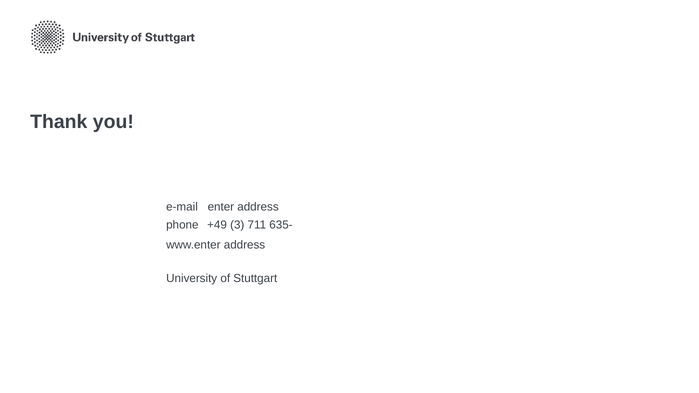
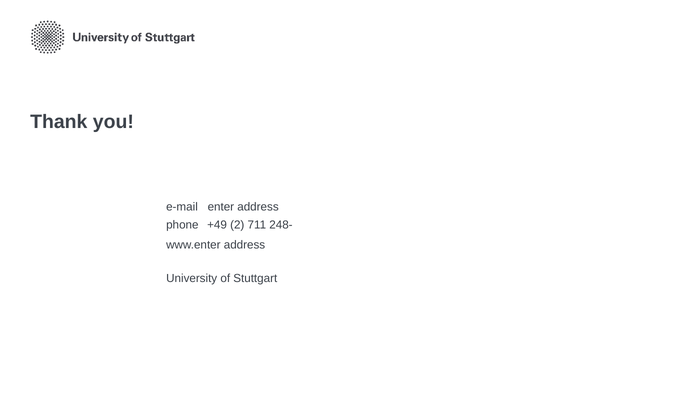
3: 3 -> 2 (237, 225)
635-: 635- -> 248- (281, 225)
